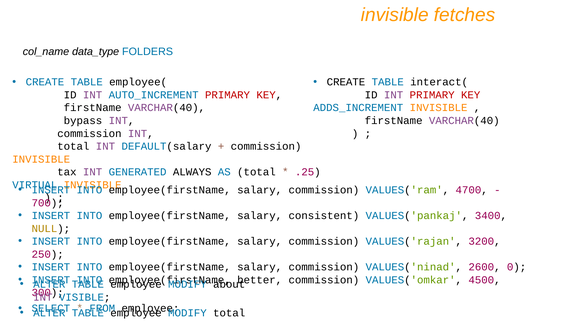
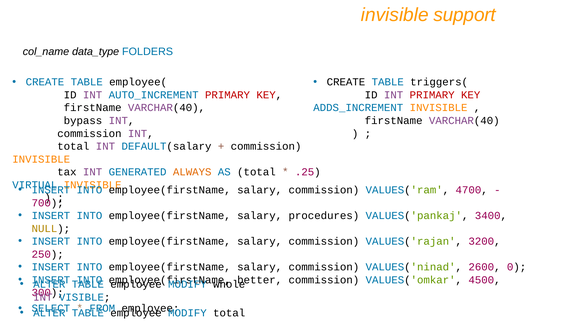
fetches: fetches -> support (465, 15)
interact(: interact( -> triggers( (439, 82)
ALWAYS colour: black -> orange (192, 172)
consistent: consistent -> procedures (324, 216)
about: about -> whole (229, 285)
